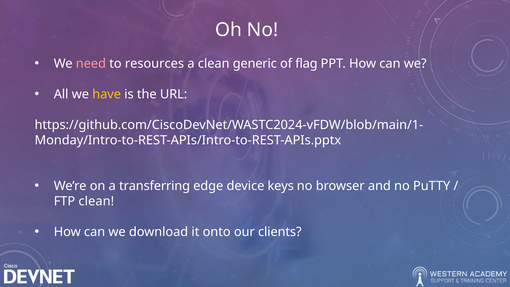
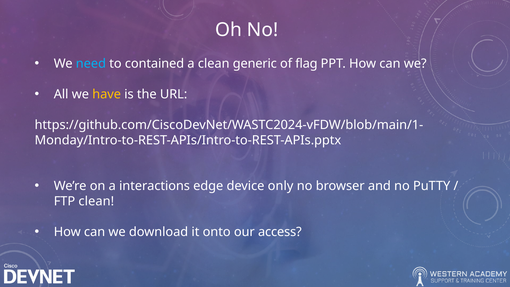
need colour: pink -> light blue (91, 64)
resources: resources -> contained (155, 64)
transferring: transferring -> interactions (155, 186)
keys: keys -> only (281, 186)
clients: clients -> access (280, 232)
